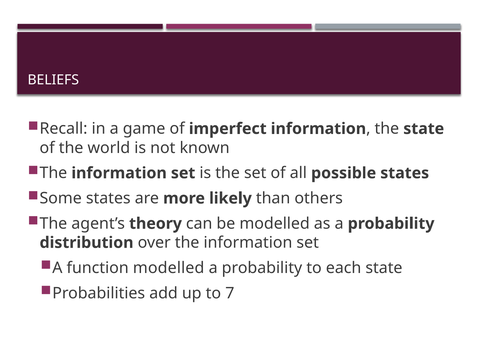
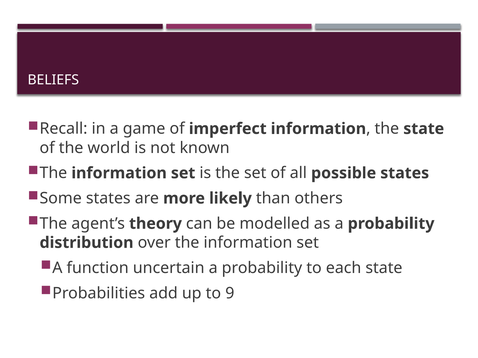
function modelled: modelled -> uncertain (169, 268)
7: 7 -> 9 (230, 294)
